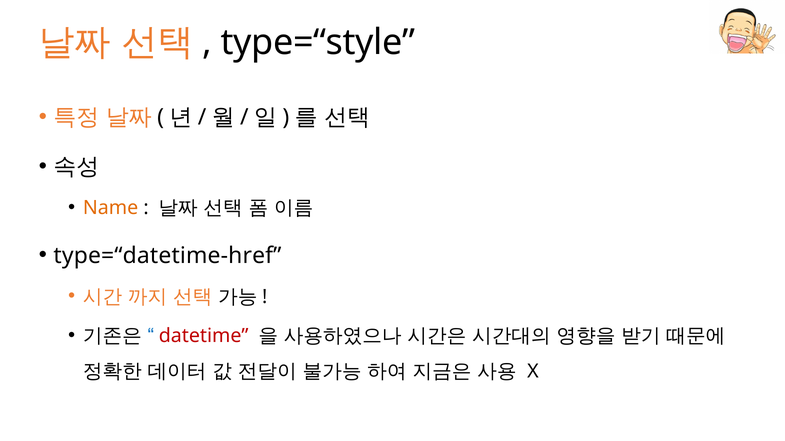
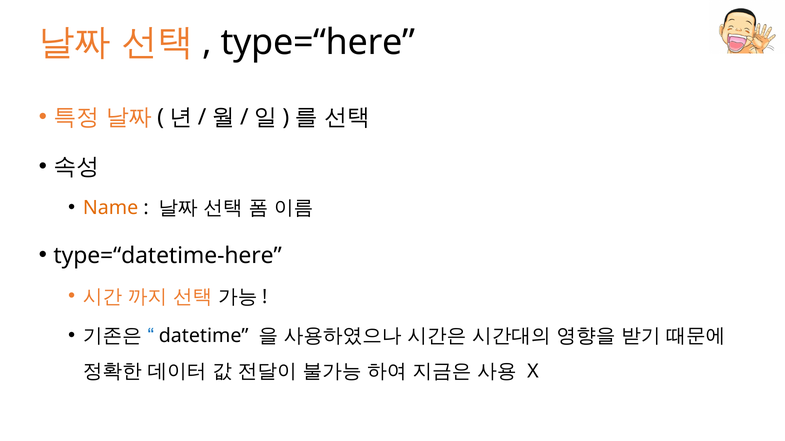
type=“style: type=“style -> type=“here (318, 43)
type=“datetime-href: type=“datetime-href -> type=“datetime-here (168, 256)
datetime colour: red -> black (204, 336)
